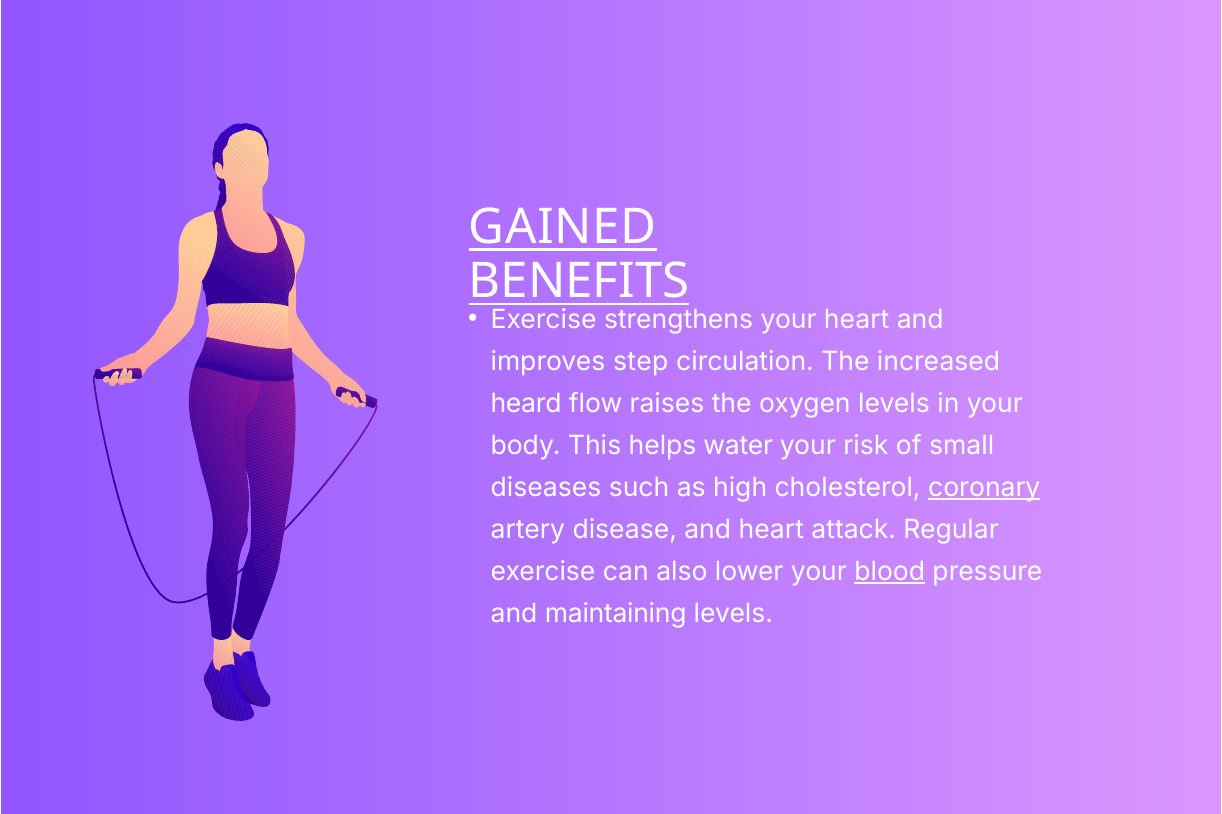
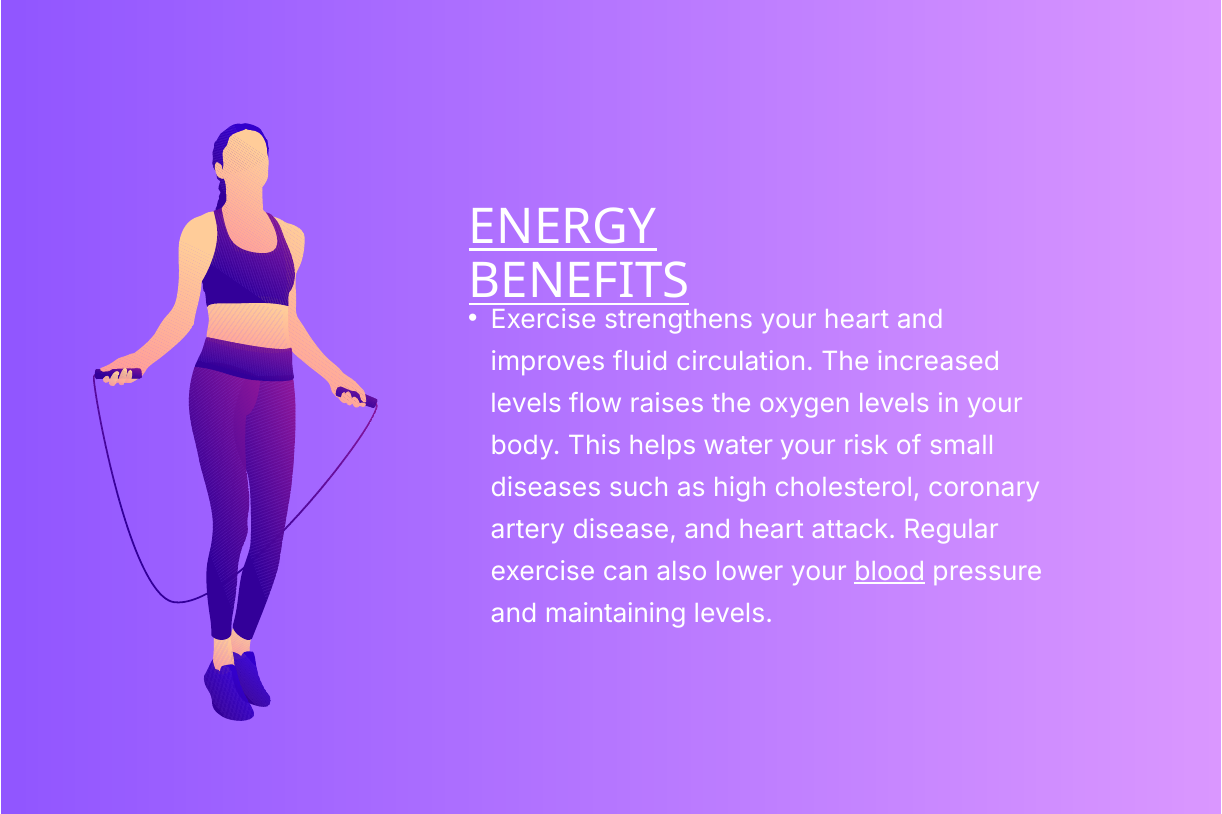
GAINED: GAINED -> ENERGY (563, 227)
step: step -> fluid (641, 362)
heard: heard -> levels (526, 404)
coronary underline: present -> none (984, 488)
